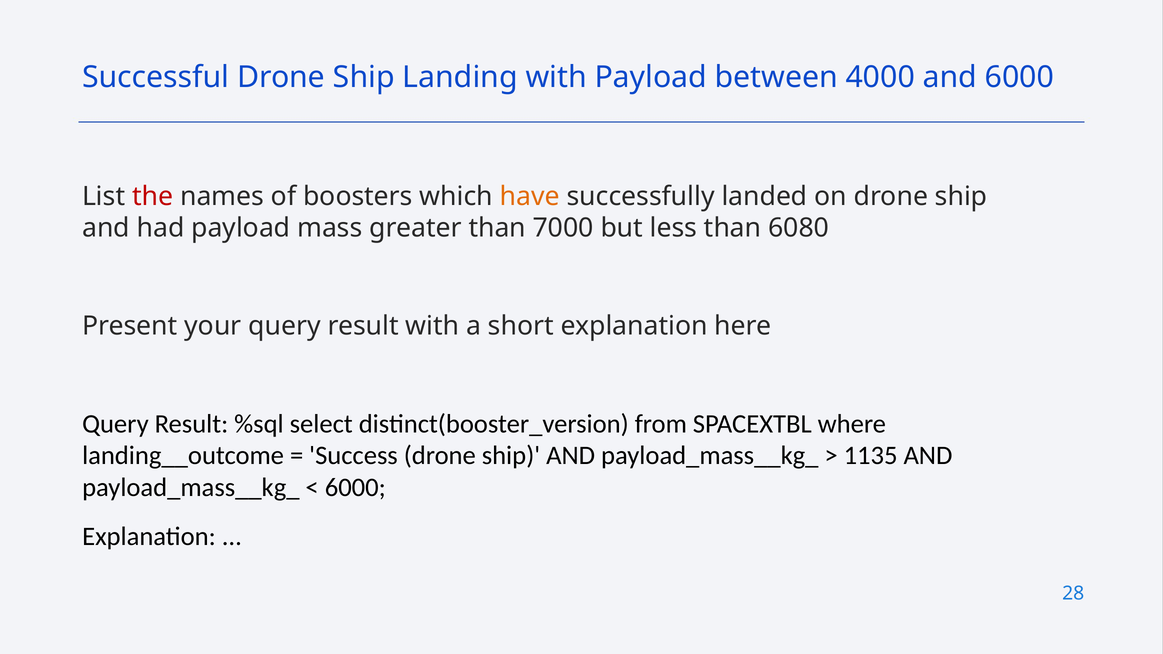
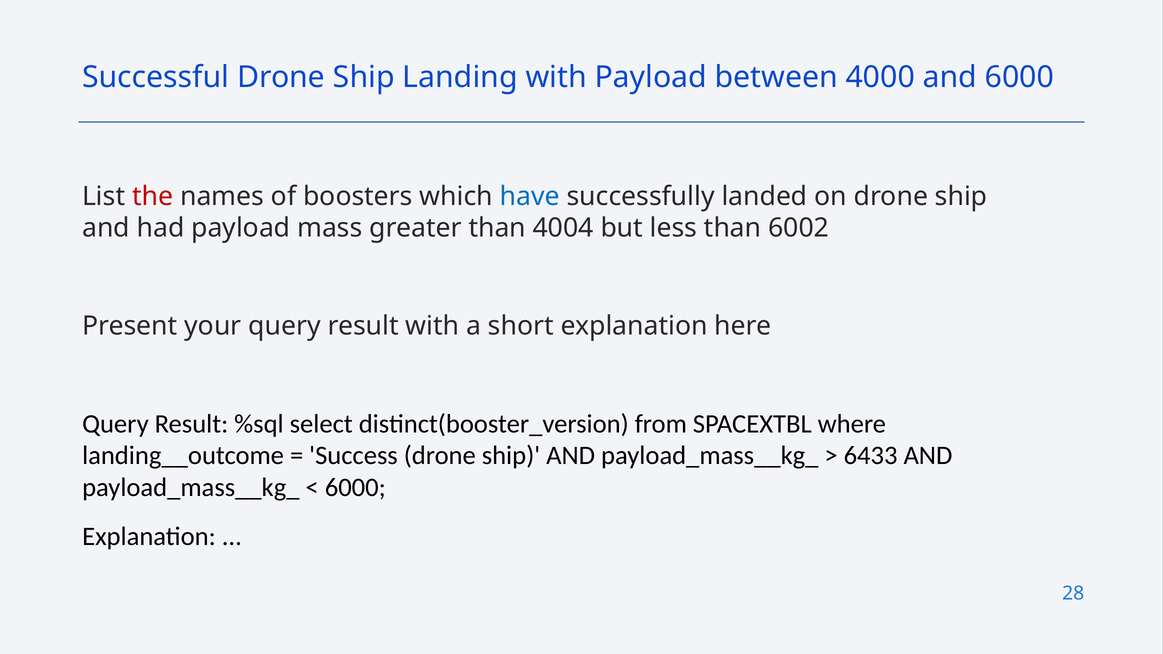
have colour: orange -> blue (530, 196)
7000: 7000 -> 4004 (563, 228)
6080: 6080 -> 6002 (799, 228)
1135: 1135 -> 6433 (871, 456)
